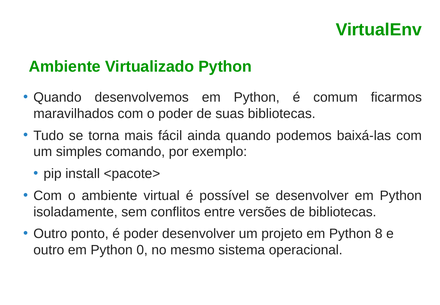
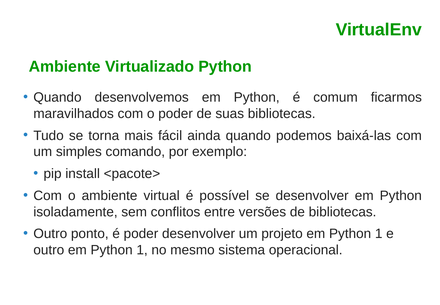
projeto em Python 8: 8 -> 1 (379, 234)
outro em Python 0: 0 -> 1 (142, 250)
